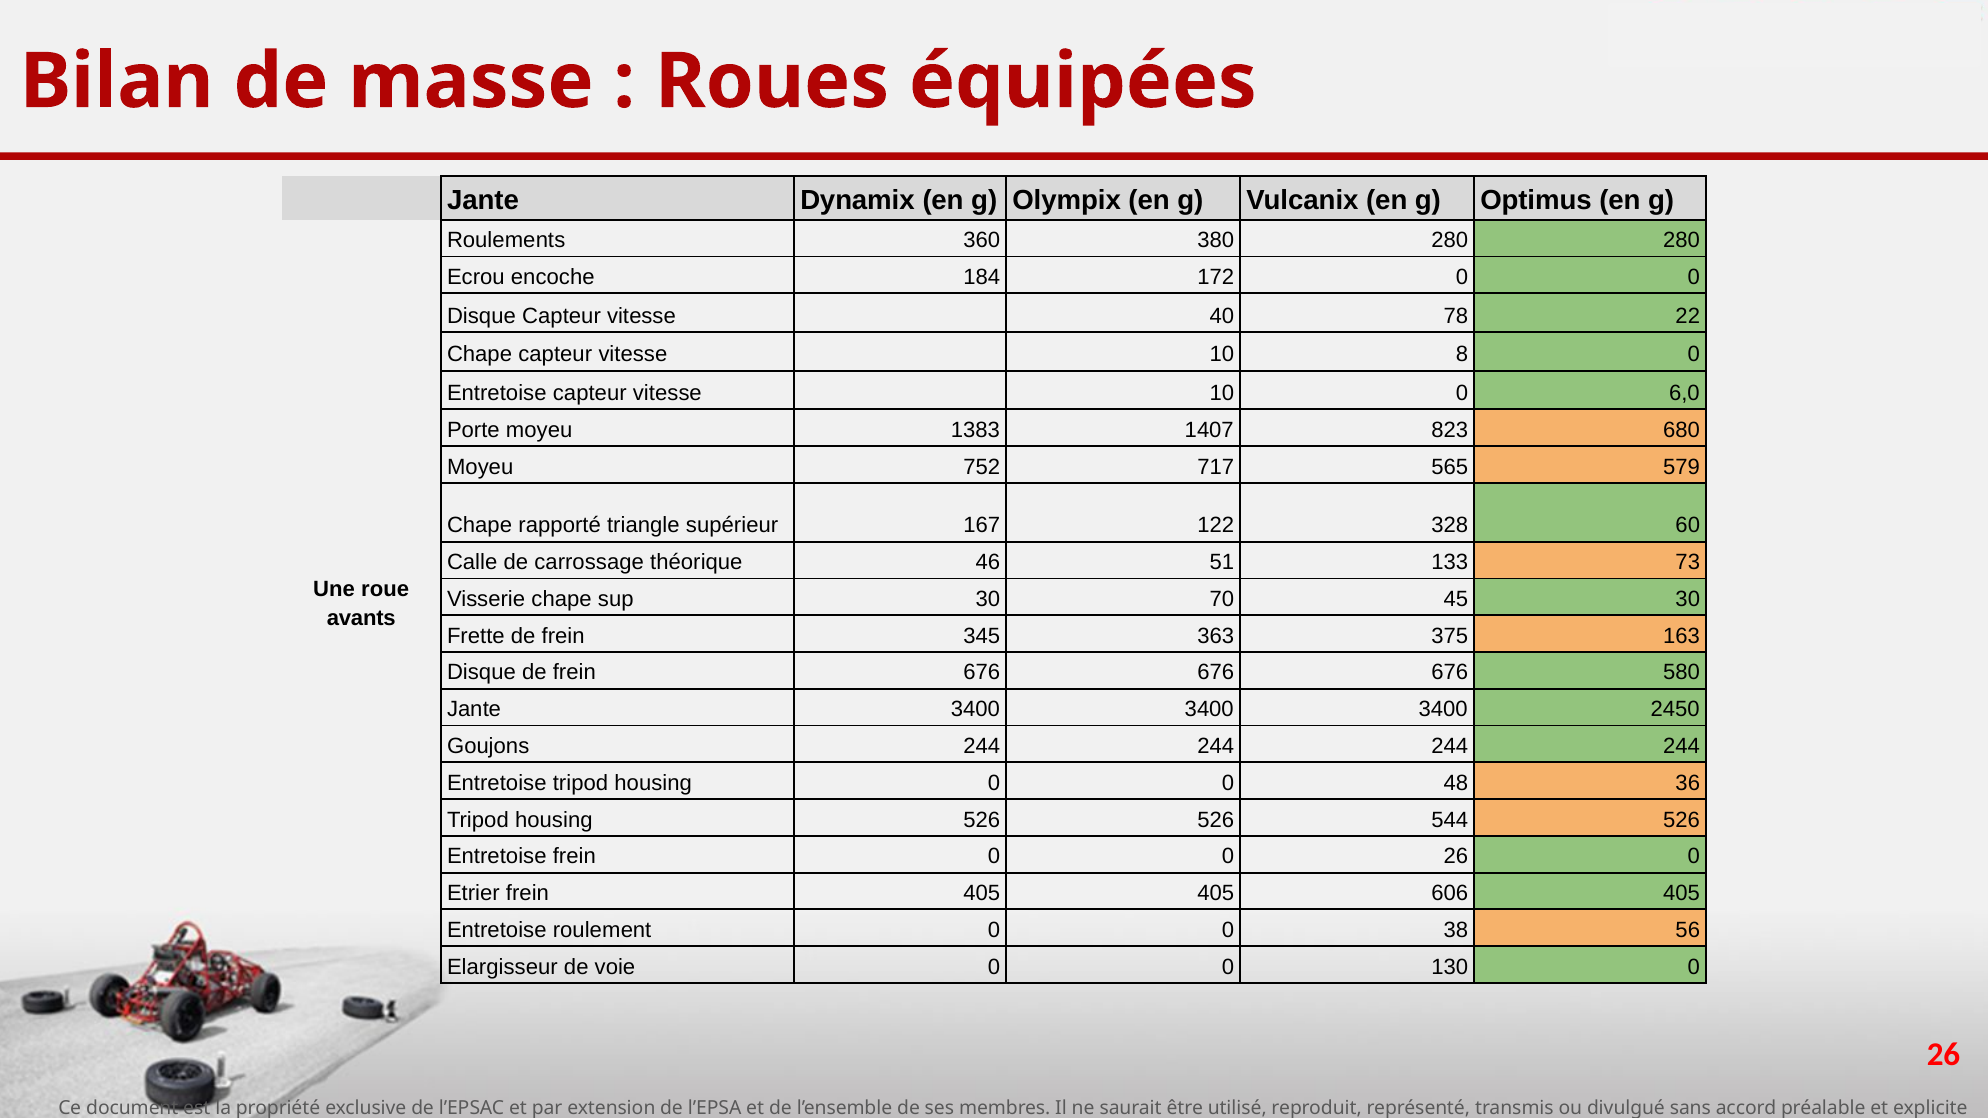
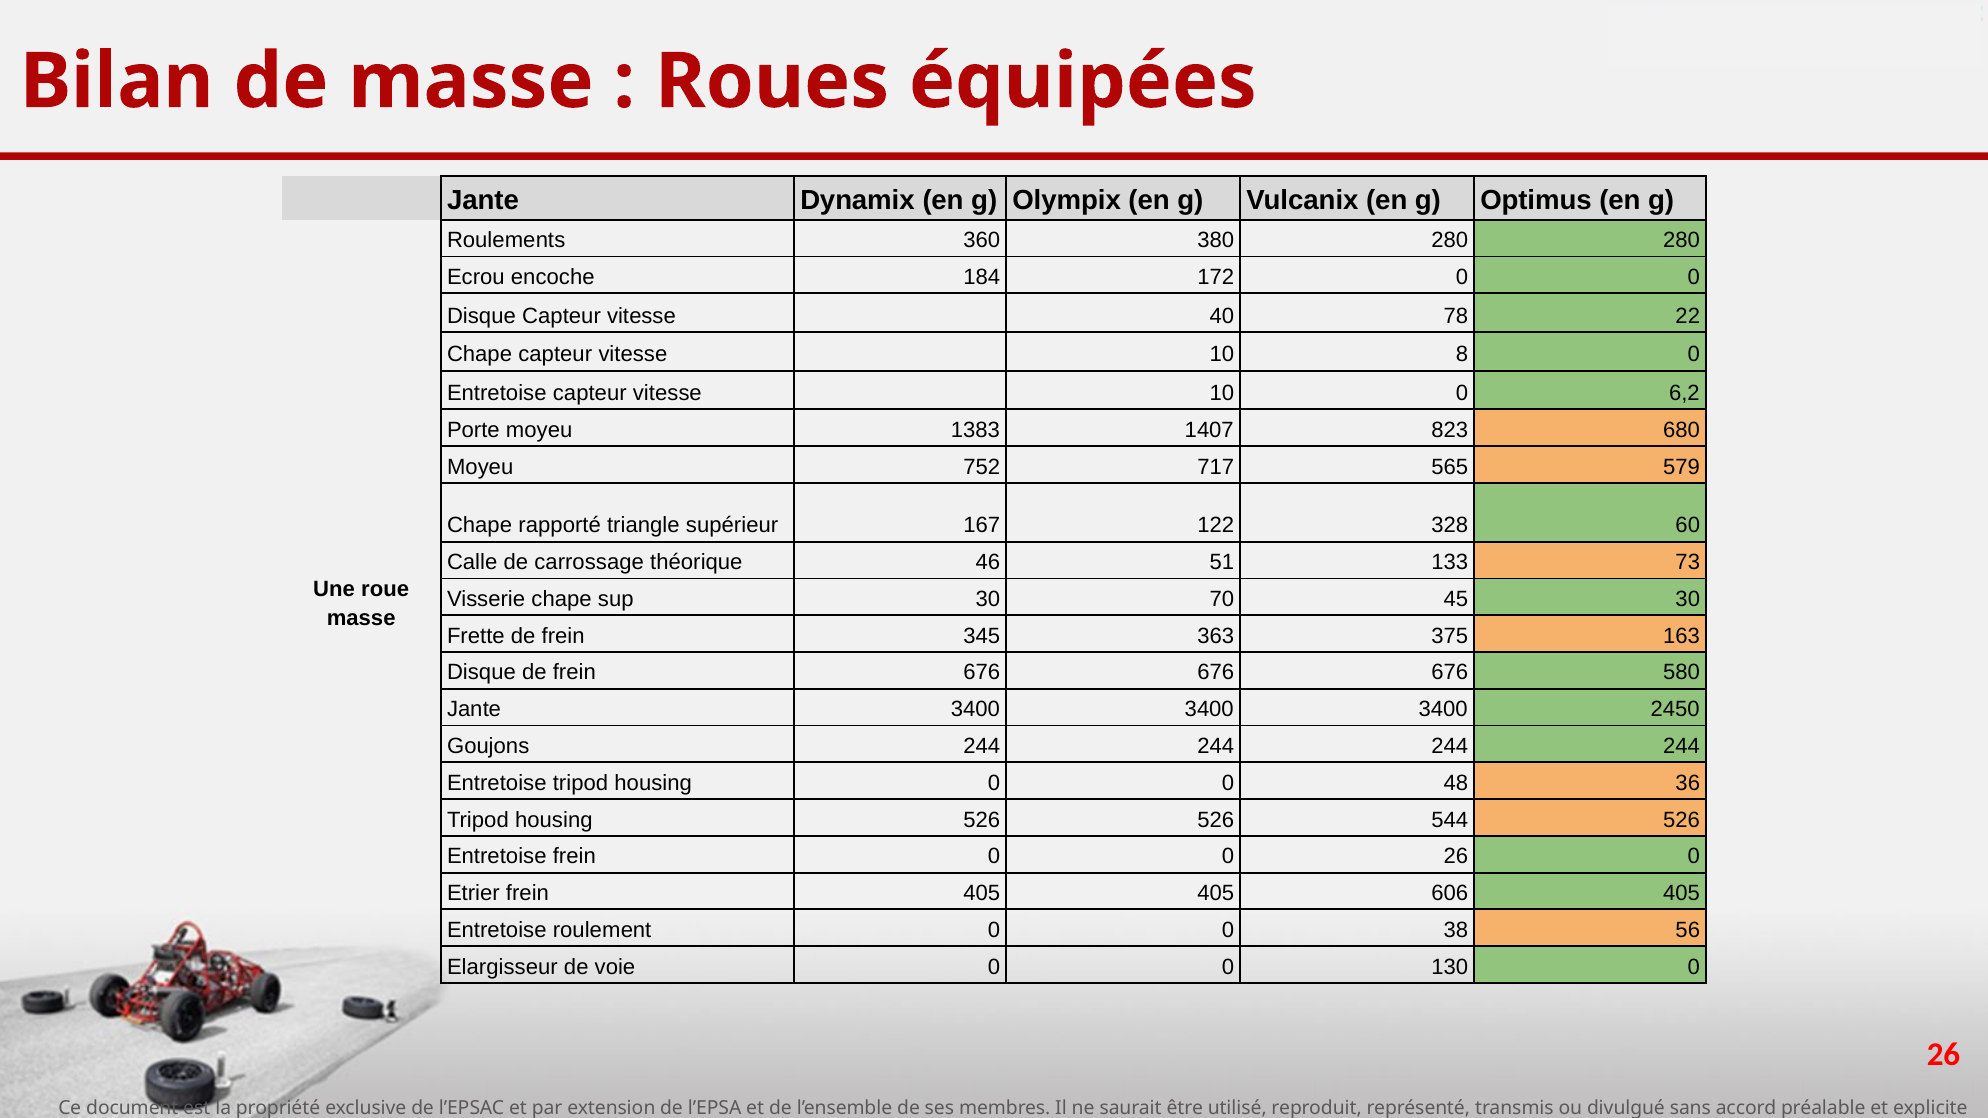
6,0: 6,0 -> 6,2 (1684, 393)
avants: avants -> masse (361, 618)
